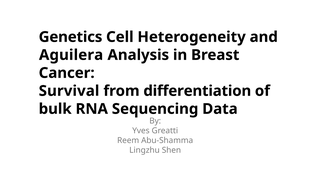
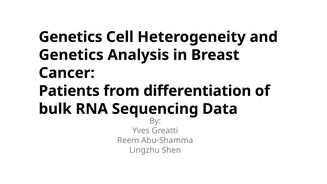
Aguilera: Aguilera -> Genetics (71, 55)
Survival: Survival -> Patients (69, 91)
